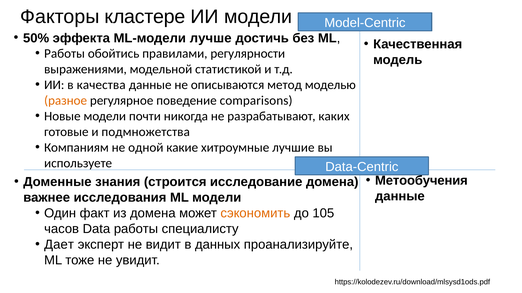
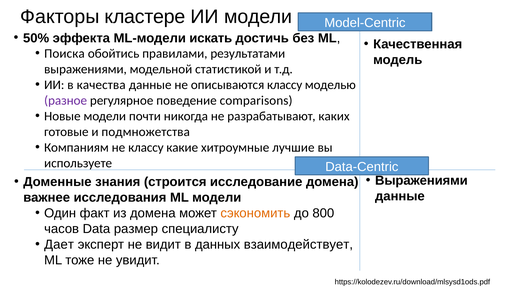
лучше: лучше -> искать (211, 38)
Работы: Работы -> Поиска (64, 54)
регулярности: регулярности -> результатами (248, 54)
описываются метод: метод -> классу (285, 85)
разное colour: orange -> purple (66, 101)
не одной: одной -> классу (146, 148)
Метообучения: Метообучения -> Выражениями (421, 181)
105: 105 -> 800 (323, 214)
Data работы: работы -> размер (136, 229)
проанализируйте: проанализируйте -> взаимодействует (298, 245)
